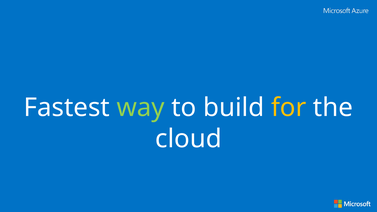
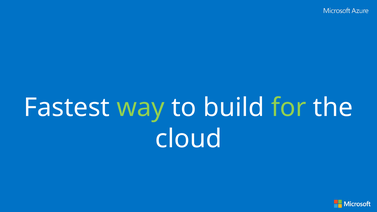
for colour: yellow -> light green (289, 108)
